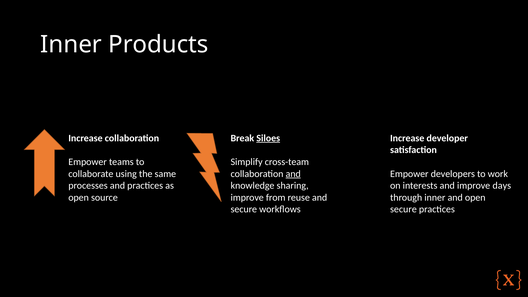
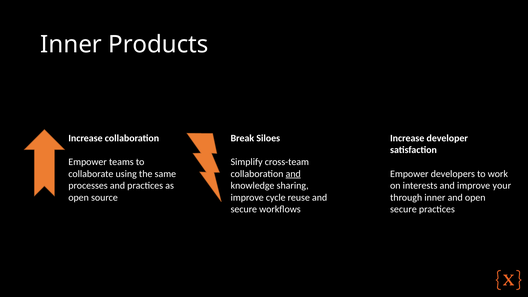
Siloes underline: present -> none (268, 138)
days: days -> your (502, 186)
from: from -> cycle (276, 198)
